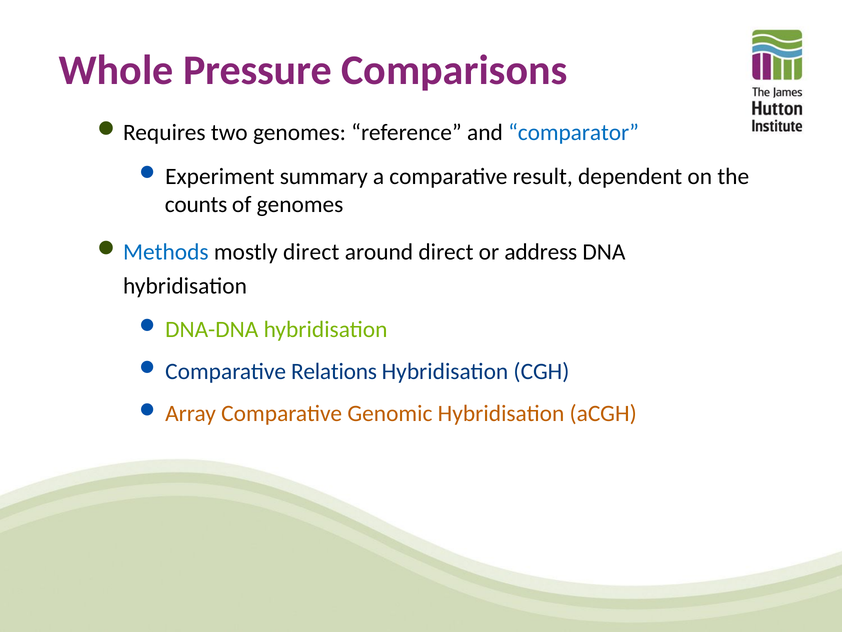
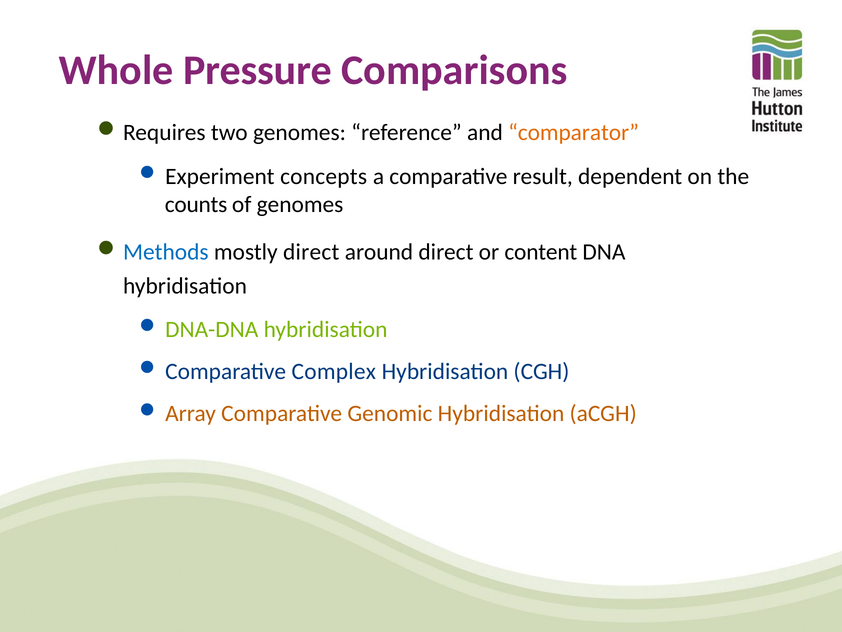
comparator colour: blue -> orange (574, 133)
summary: summary -> concepts (324, 176)
address: address -> content (541, 252)
Relations: Relations -> Complex (334, 371)
